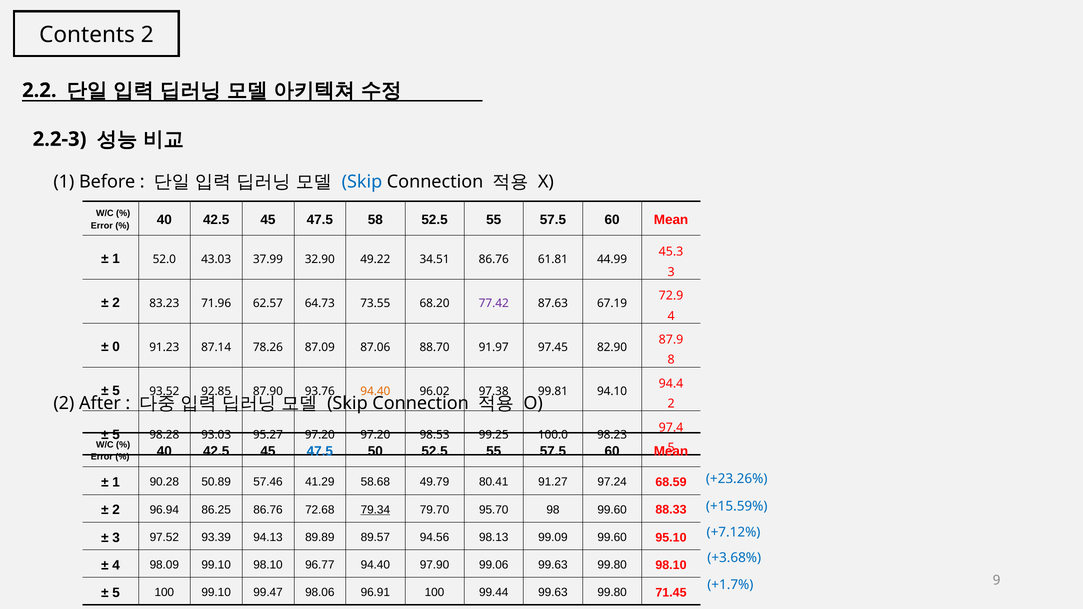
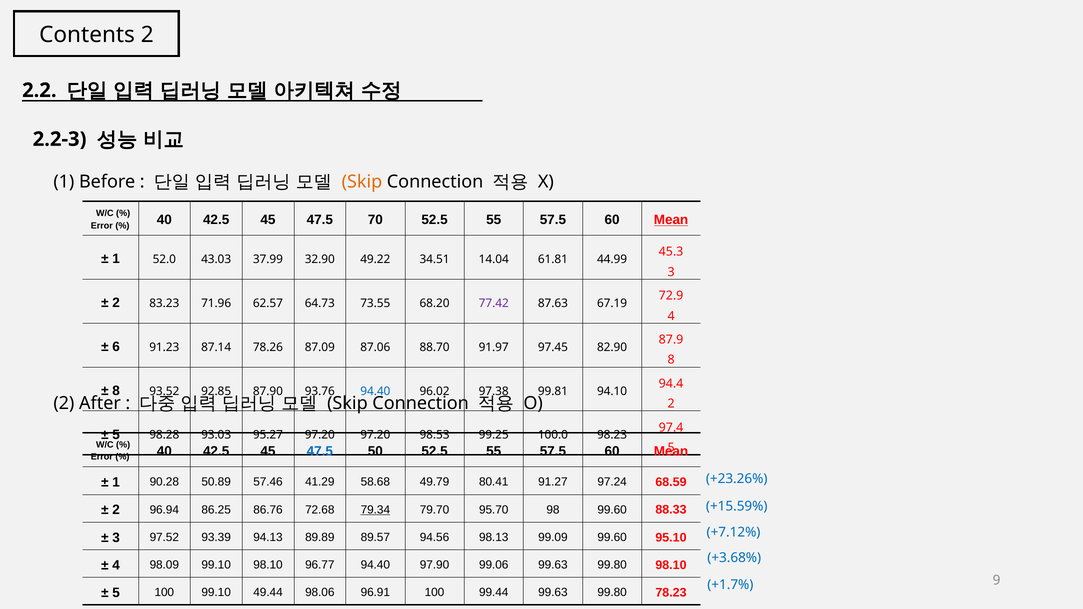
Skip colour: blue -> orange (362, 182)
58: 58 -> 70 (375, 220)
Mean underline: none -> present (671, 220)
34.51 86.76: 86.76 -> 14.04 (494, 260)
0: 0 -> 6 (116, 347)
5: 5 -> 8 (116, 391)
94.40 colour: orange -> blue (375, 391)
99.47: 99.47 -> 49.44 (268, 593)
71.45: 71.45 -> 78.23 (671, 593)
